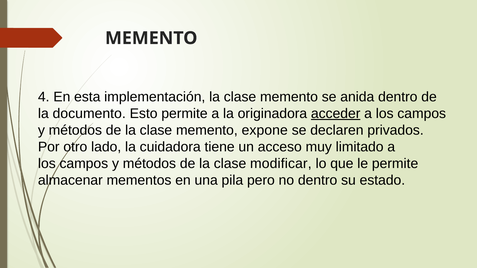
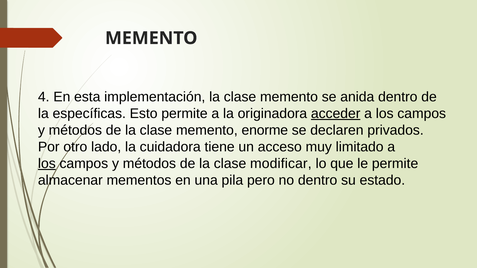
documento: documento -> específicas (89, 114)
expone: expone -> enorme (265, 130)
los underline: none -> present (47, 164)
